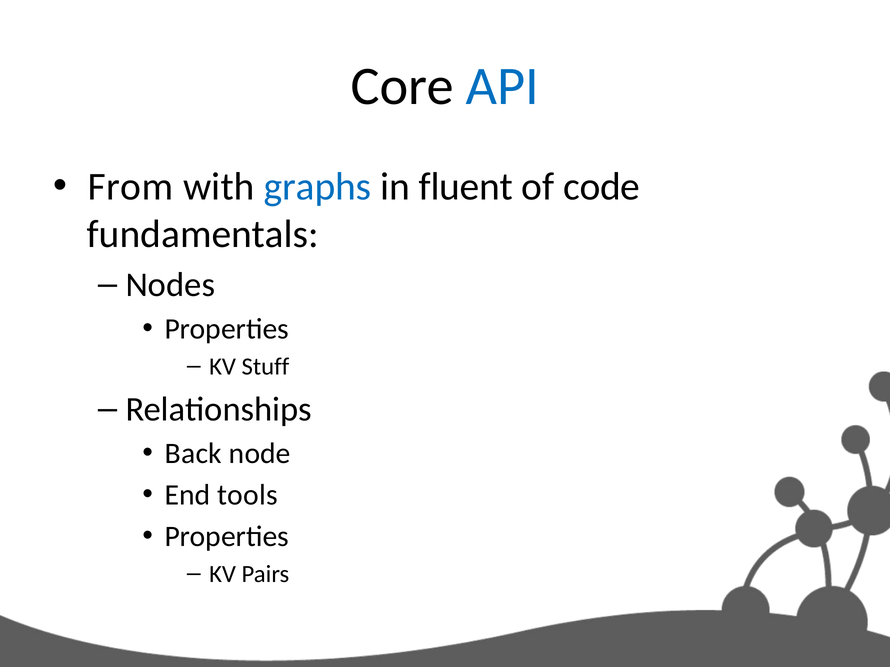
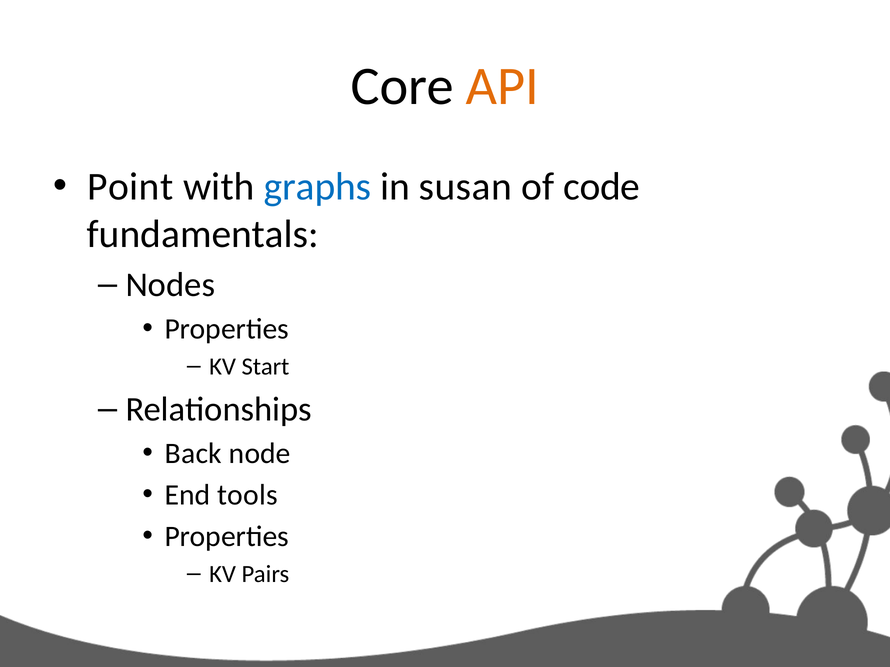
API colour: blue -> orange (502, 86)
From: From -> Point (130, 187)
fluent: fluent -> susan (465, 187)
Stuff: Stuff -> Start (265, 367)
